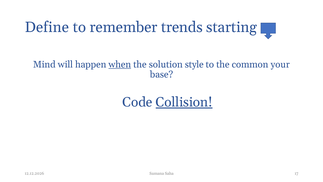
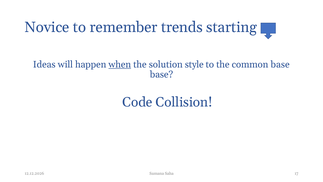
Define: Define -> Novice (47, 27)
Mind: Mind -> Ideas (44, 64)
common your: your -> base (280, 64)
Collision underline: present -> none (184, 102)
